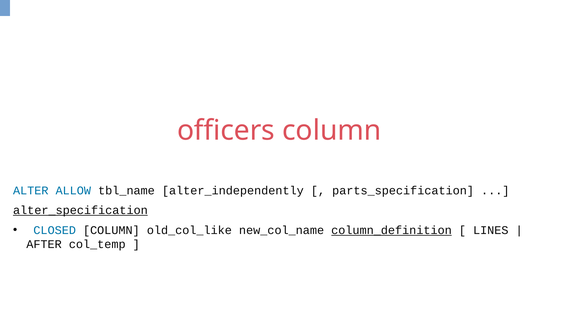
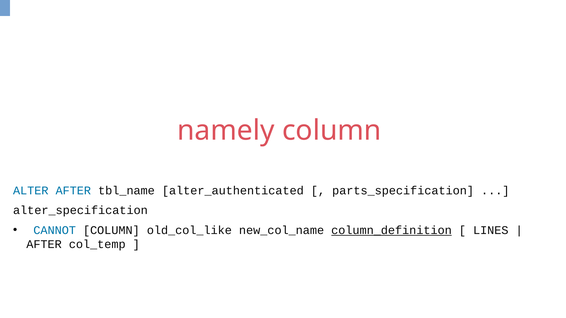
officers: officers -> namely (226, 131)
ALTER ALLOW: ALLOW -> AFTER (73, 191)
alter_independently: alter_independently -> alter_authenticated (233, 191)
alter_specification underline: present -> none (80, 211)
CLOSED: CLOSED -> CANNOT (55, 230)
